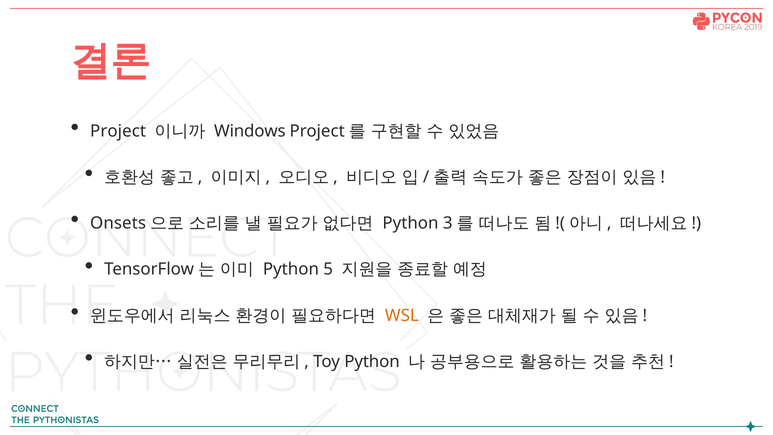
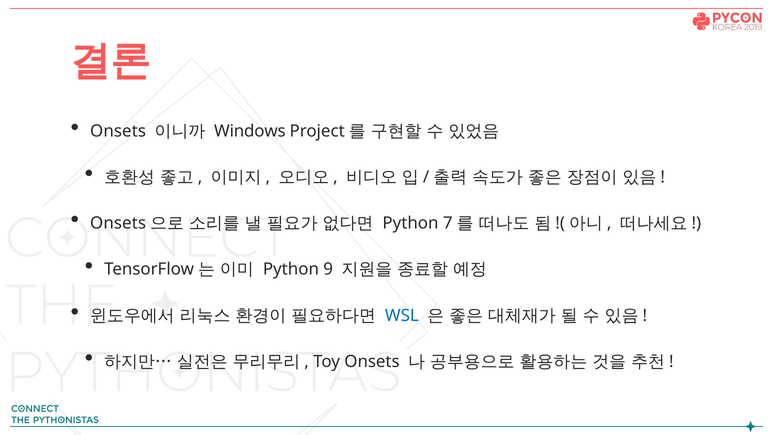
Project: Project -> Onsets (118, 131)
3: 3 -> 7 (448, 223)
5: 5 -> 9 (328, 269)
WSL colour: orange -> blue (402, 315)
Toy Python: Python -> Onsets (372, 361)
